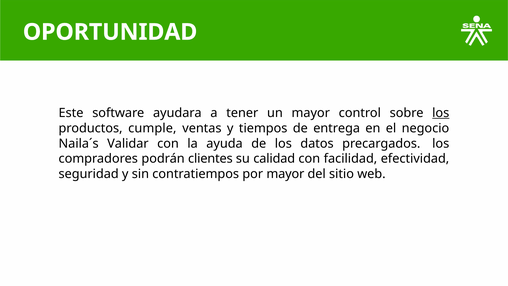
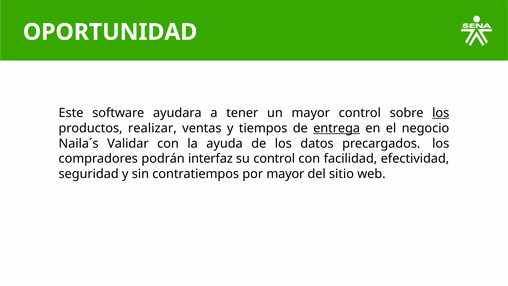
cumple: cumple -> realizar (152, 128)
entrega underline: none -> present (337, 128)
clientes: clientes -> interfaz (210, 159)
su calidad: calidad -> control (274, 159)
